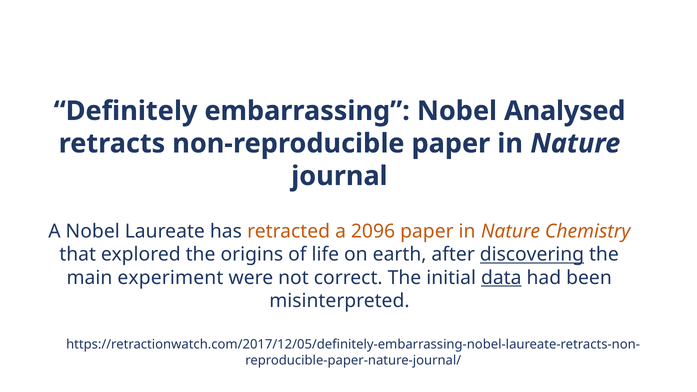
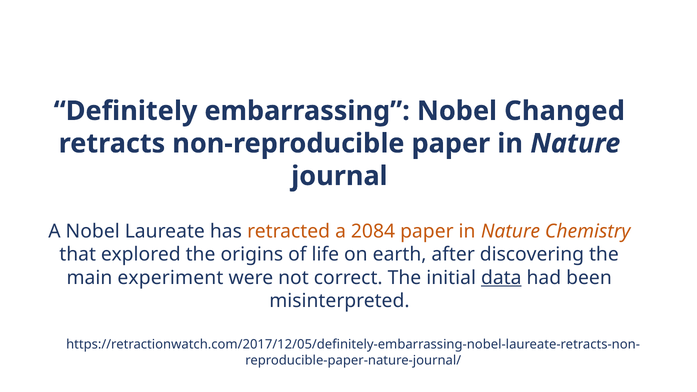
Analysed: Analysed -> Changed (565, 111)
2096: 2096 -> 2084 (373, 231)
discovering underline: present -> none (532, 255)
